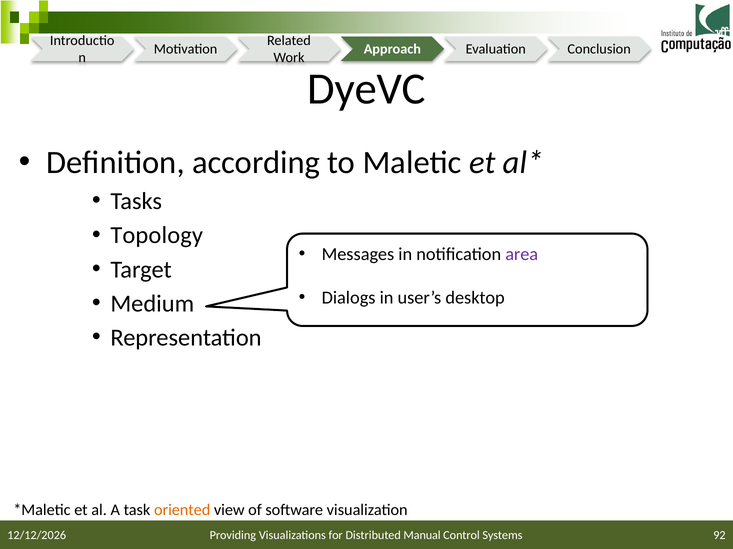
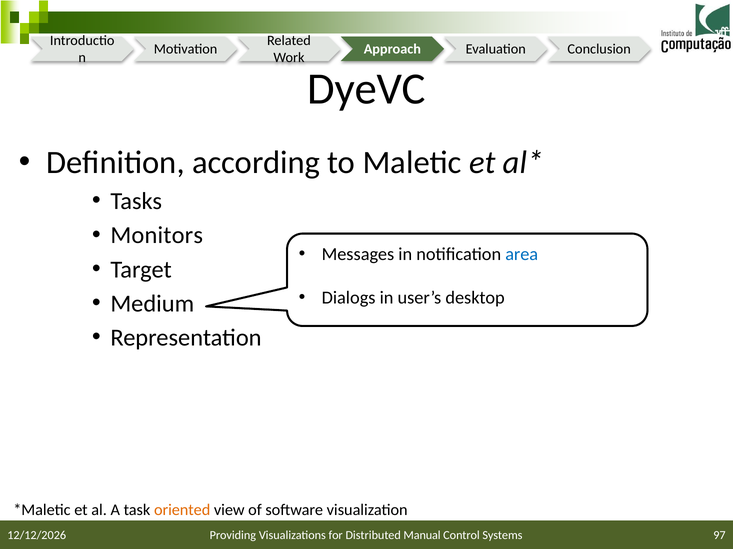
Topology: Topology -> Monitors (157, 236)
area colour: purple -> blue (522, 254)
92: 92 -> 97 (719, 536)
